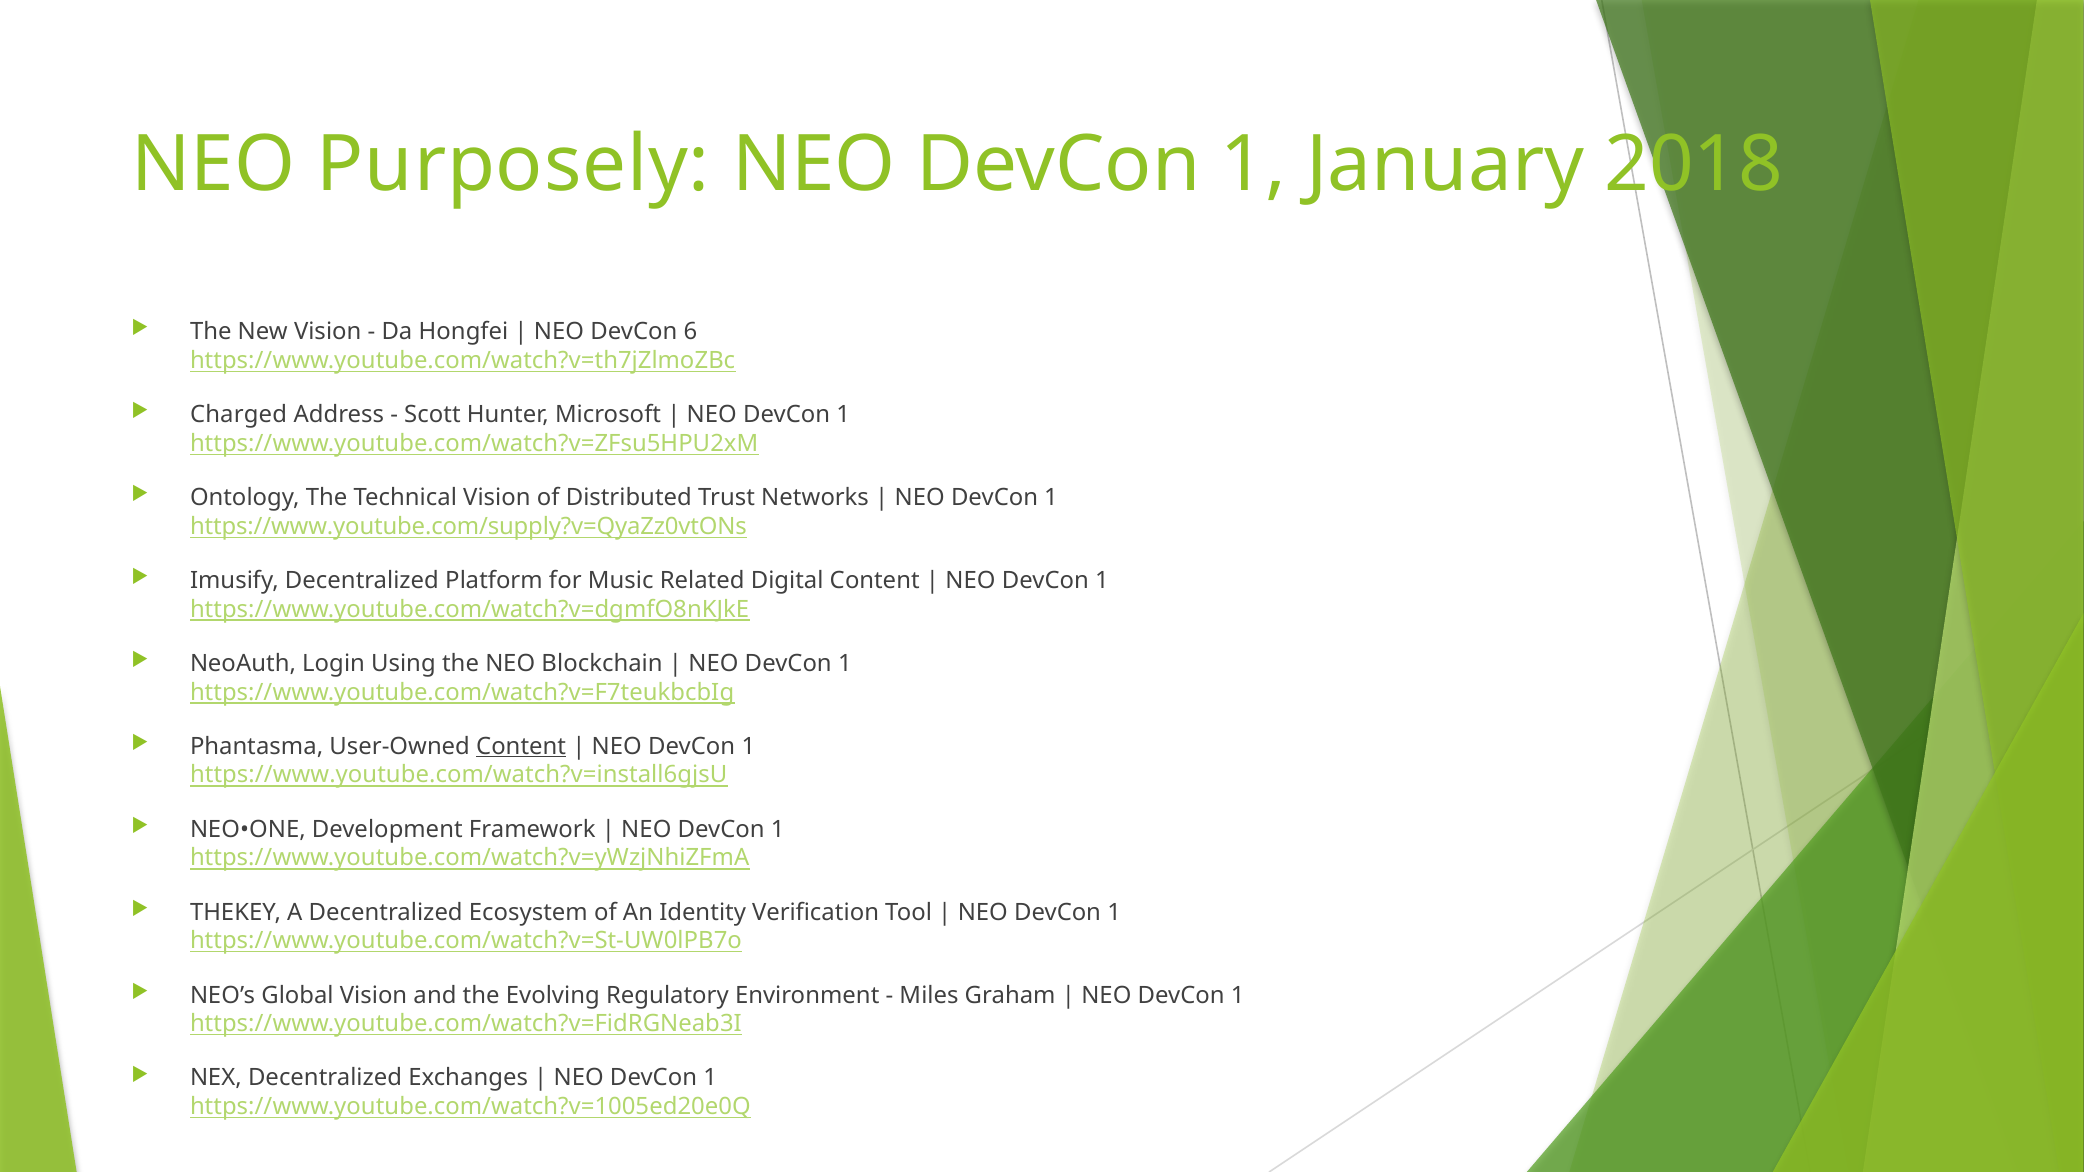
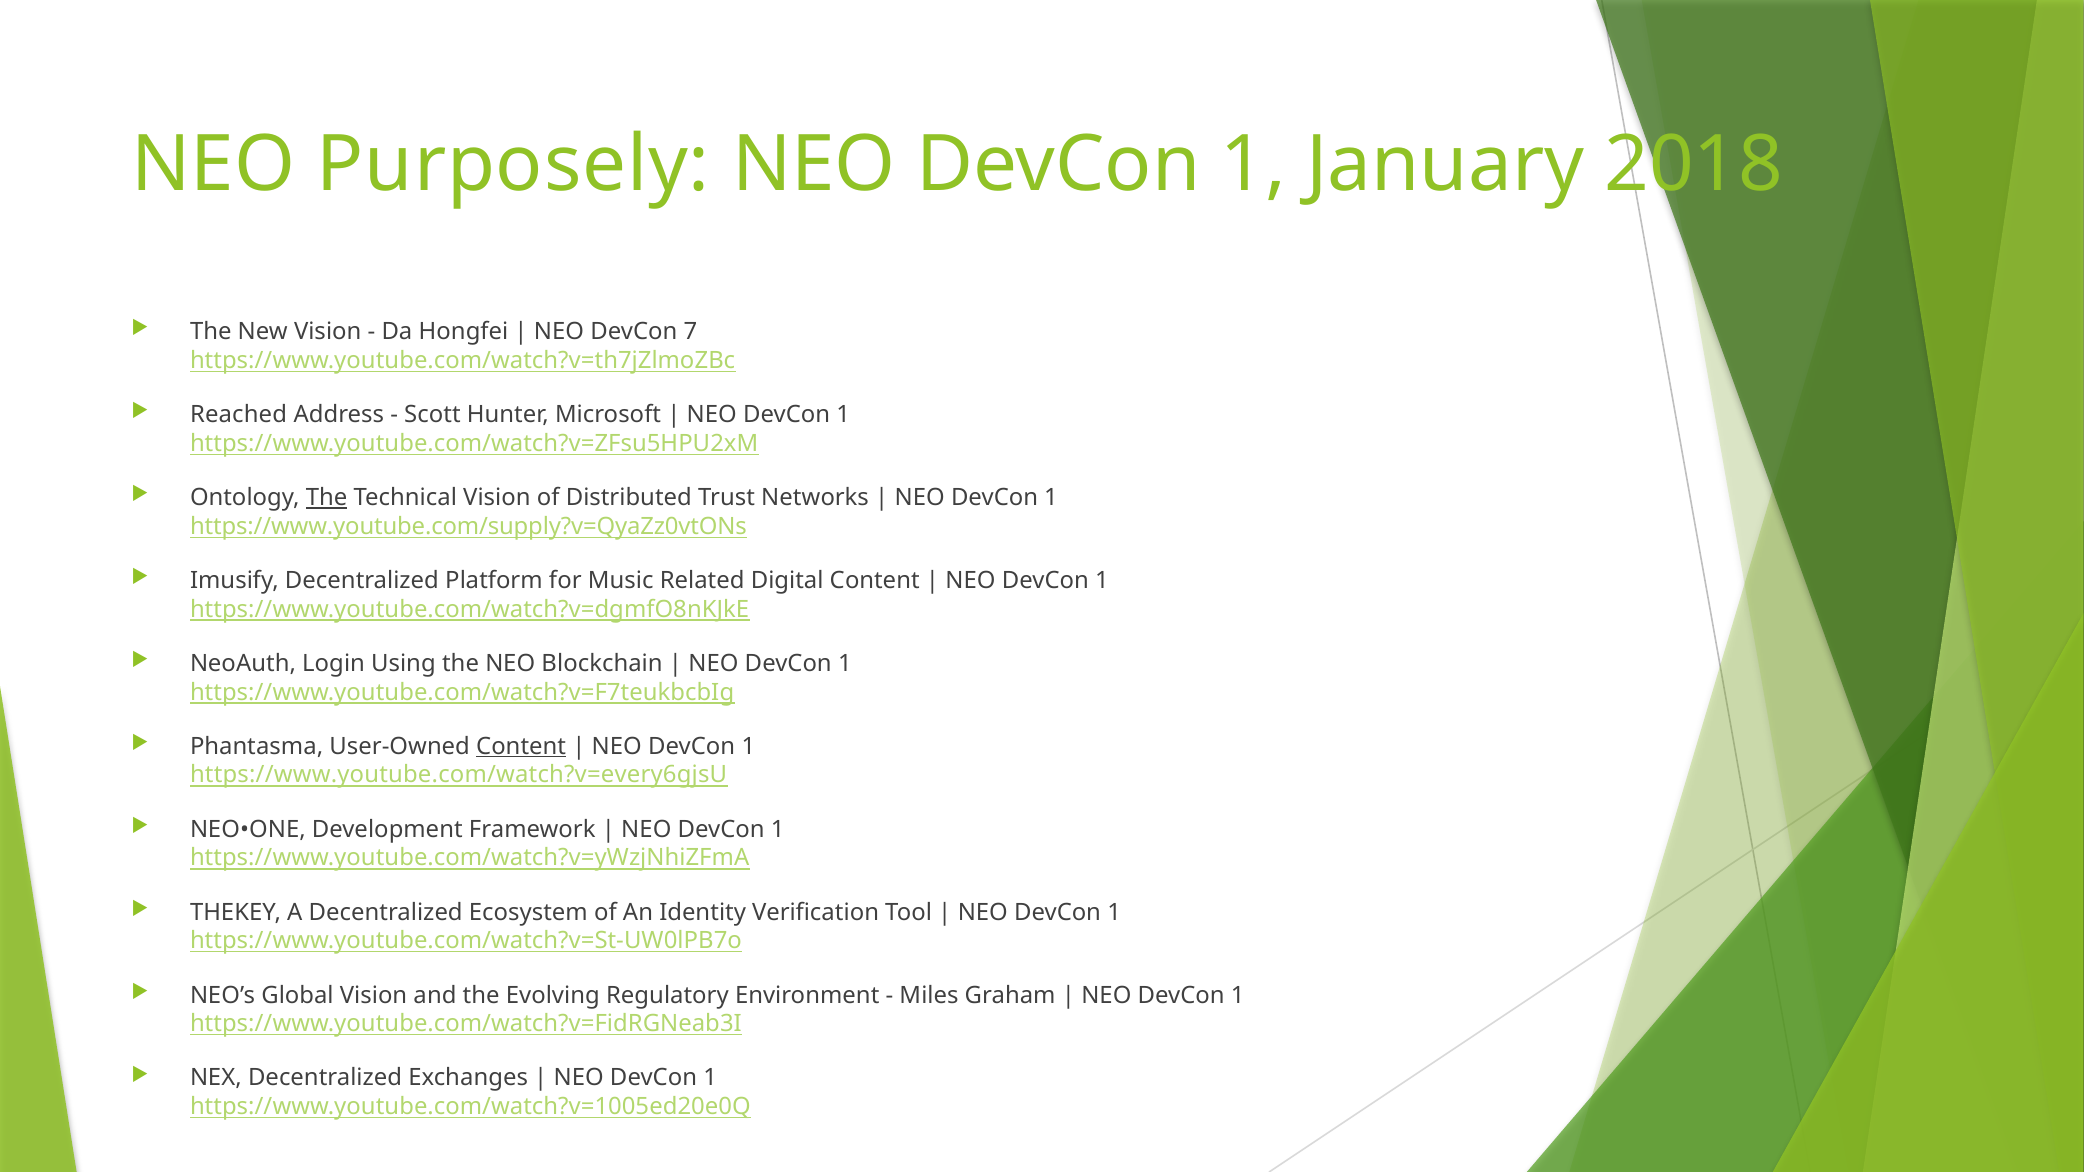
6: 6 -> 7 (690, 332)
Charged: Charged -> Reached (239, 415)
The underline: none -> present (327, 498)
https://www.youtube.com/watch?v=install6gjsU: https://www.youtube.com/watch?v=install6gjsU -> https://www.youtube.com/watch?v=every6gjsU (459, 775)
